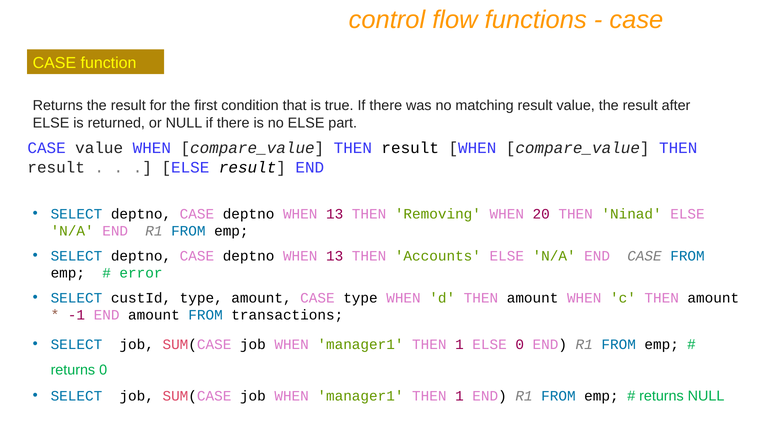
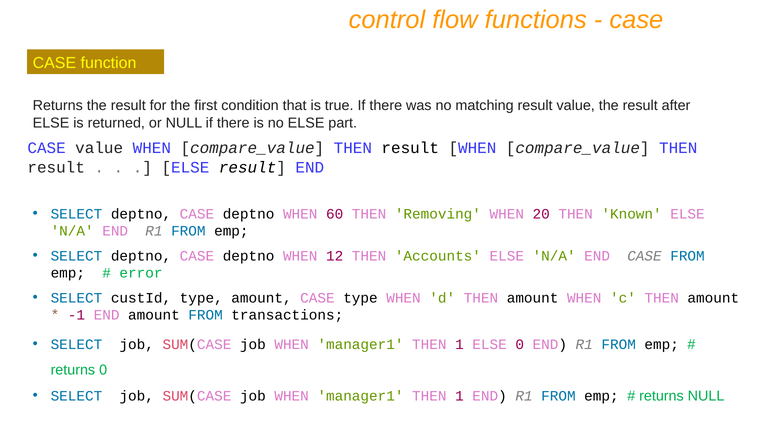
13: 13 -> 60 (335, 214)
Ninad: Ninad -> Known (632, 214)
13: 13 -> 12 (335, 256)
